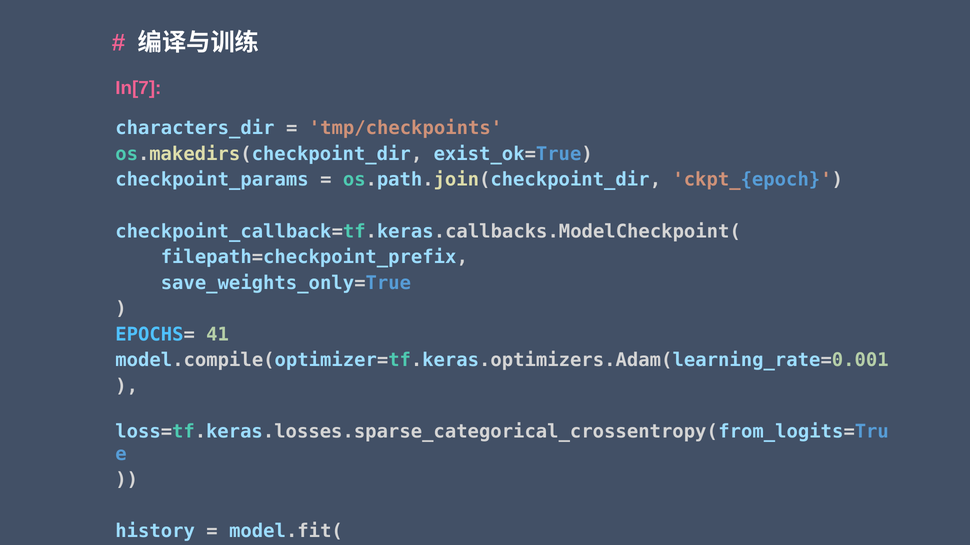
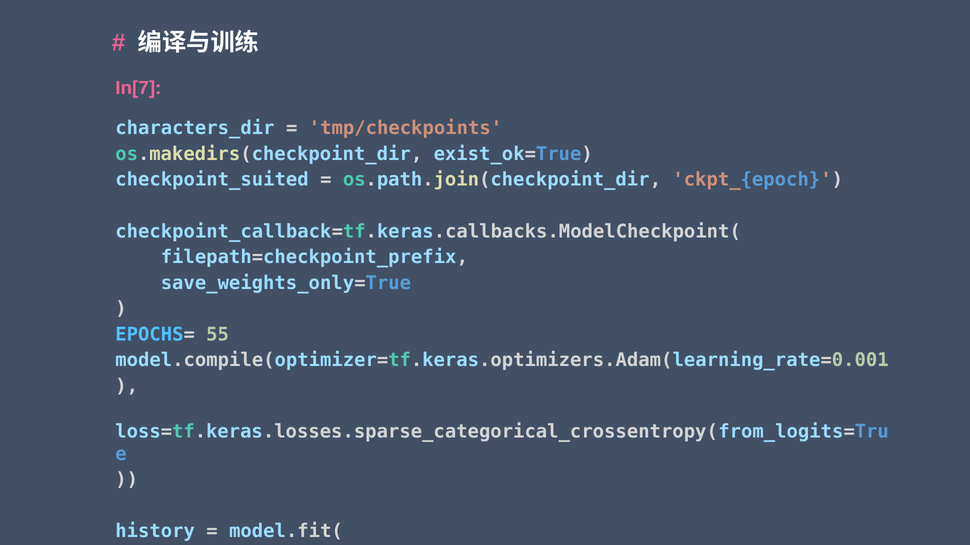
checkpoint_params: checkpoint_params -> checkpoint_suited (212, 180)
41: 41 -> 55 (218, 335)
